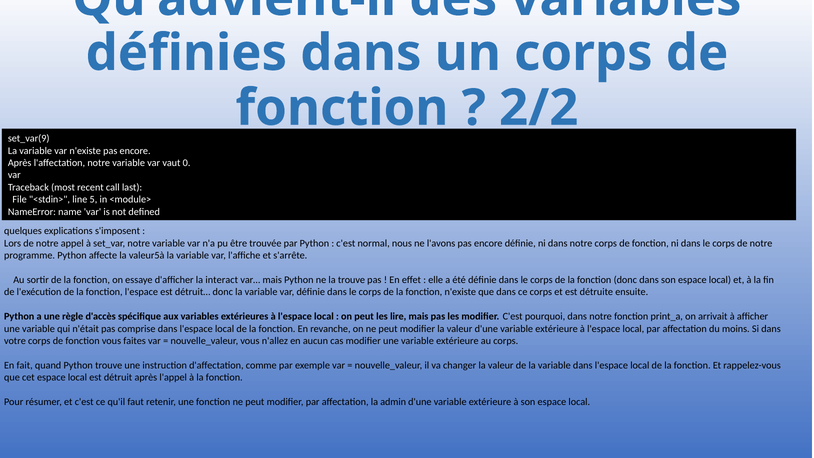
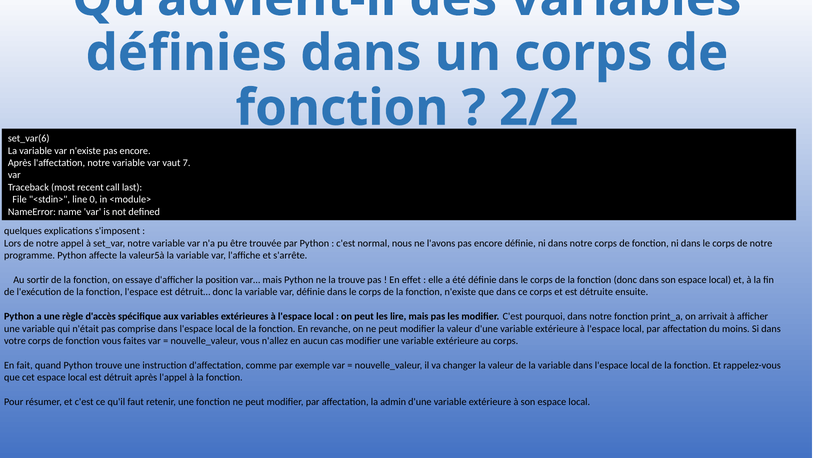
set_var(9: set_var(9 -> set_var(6 (29, 138)
0: 0 -> 7 (187, 163)
5: 5 -> 0 (93, 200)
interact: interact -> position (222, 280)
